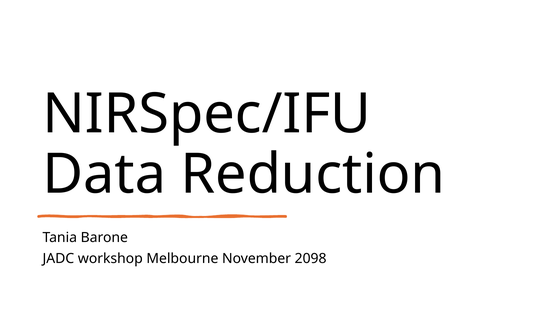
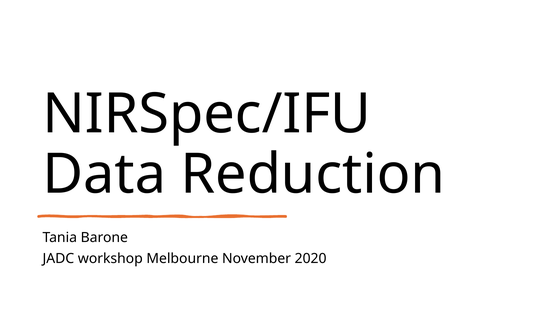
2098: 2098 -> 2020 (311, 258)
